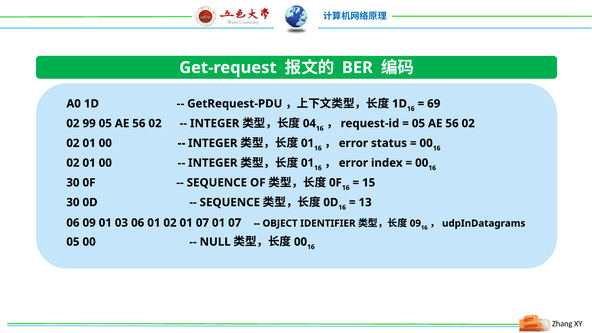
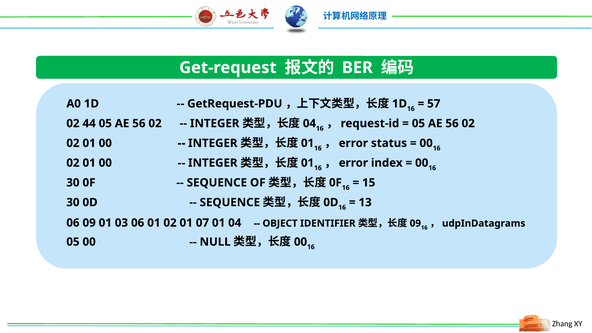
69: 69 -> 57 (434, 104)
99: 99 -> 44 (89, 123)
07 01 07: 07 -> 04 (235, 223)
